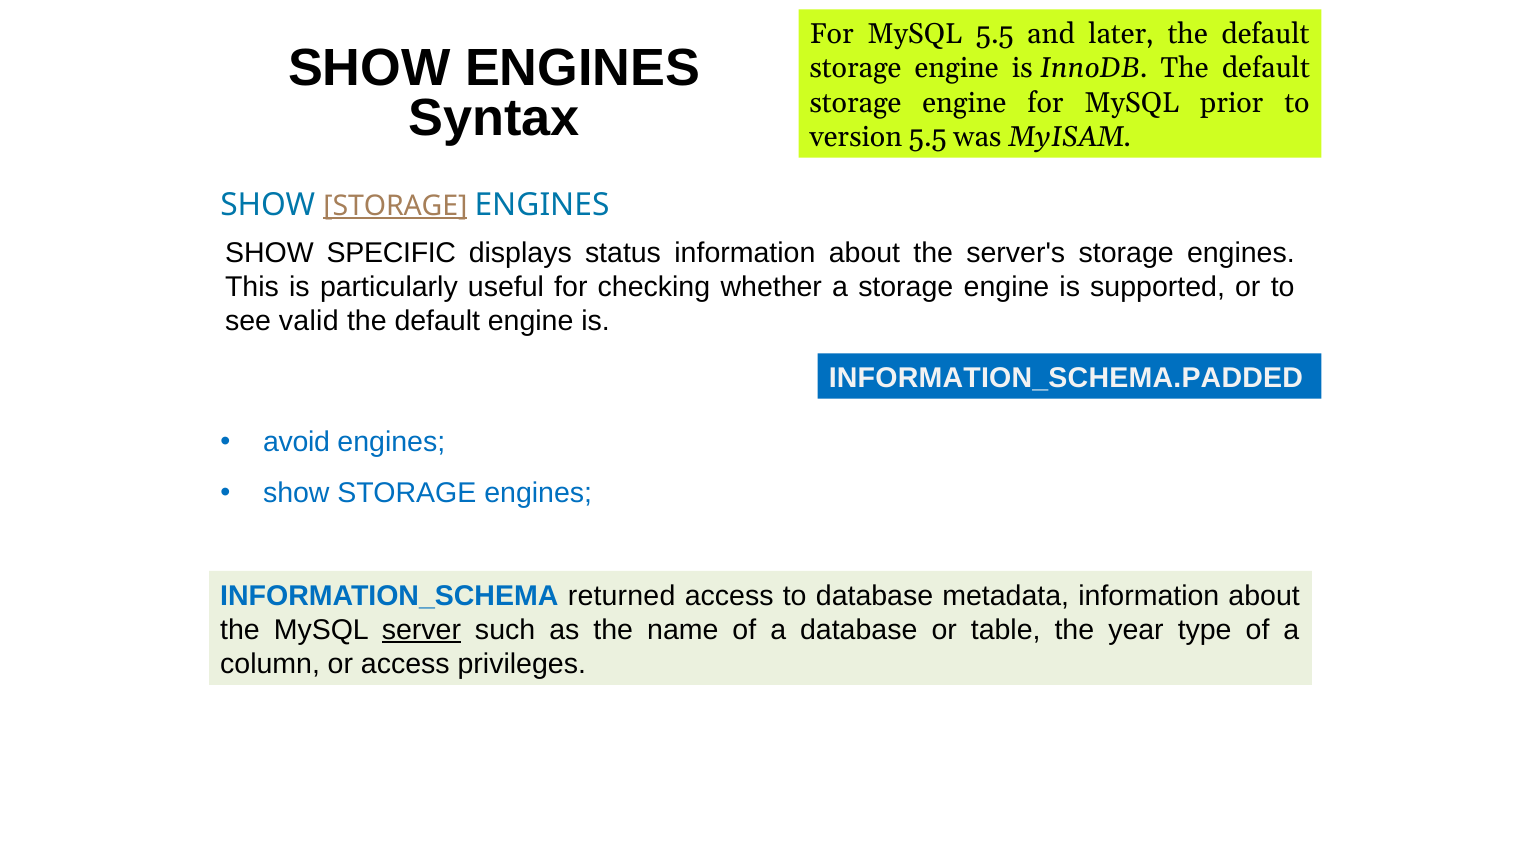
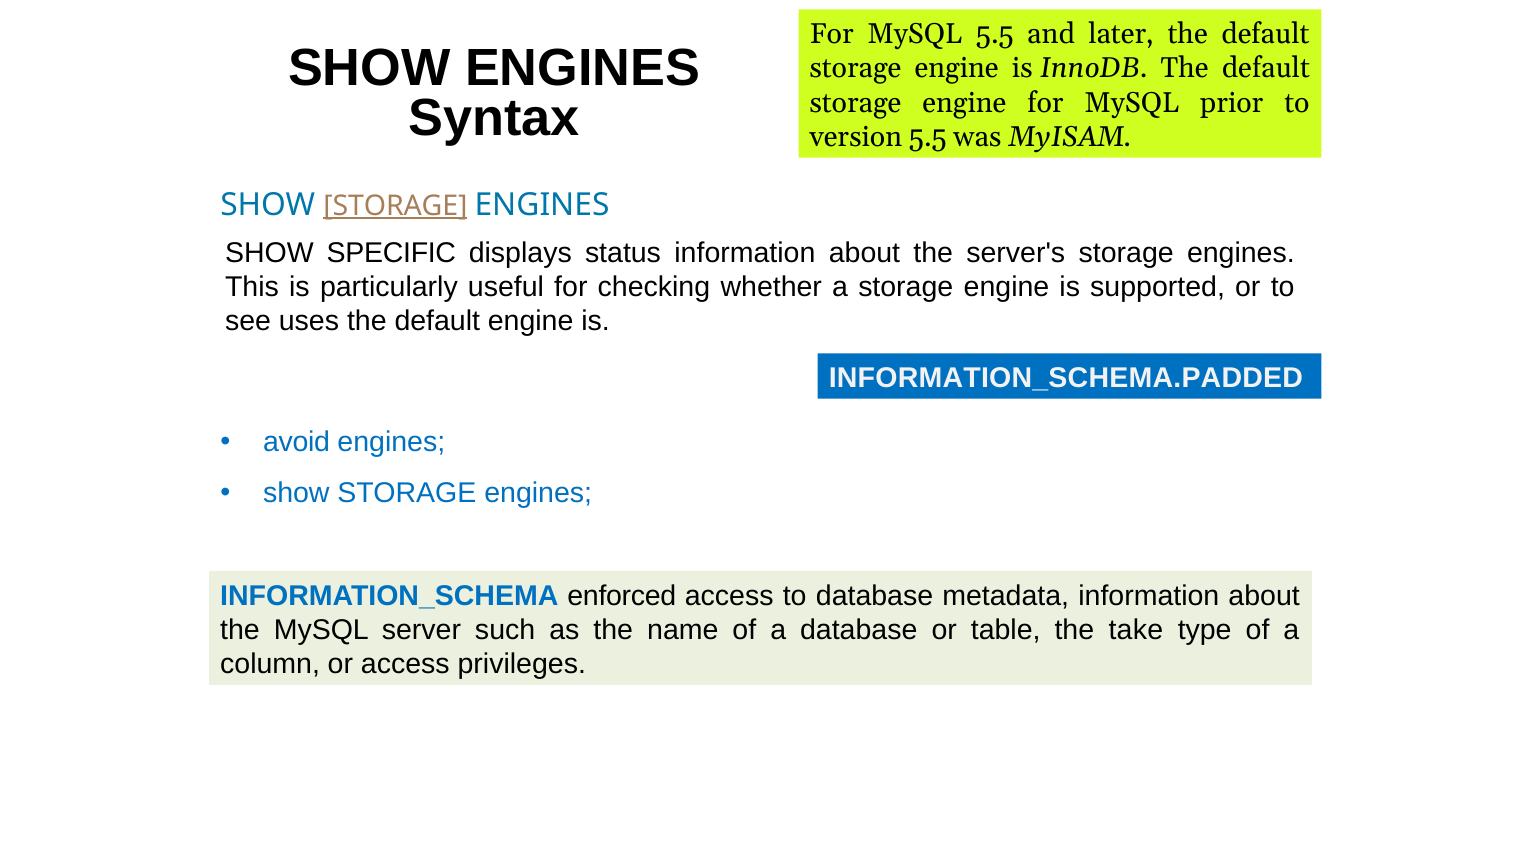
valid: valid -> uses (309, 321)
returned: returned -> enforced (622, 595)
server underline: present -> none (421, 630)
year: year -> take (1136, 630)
